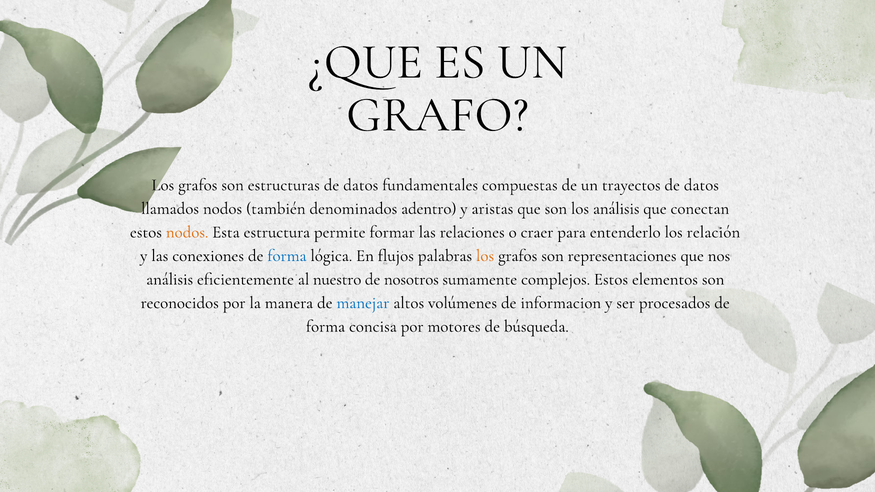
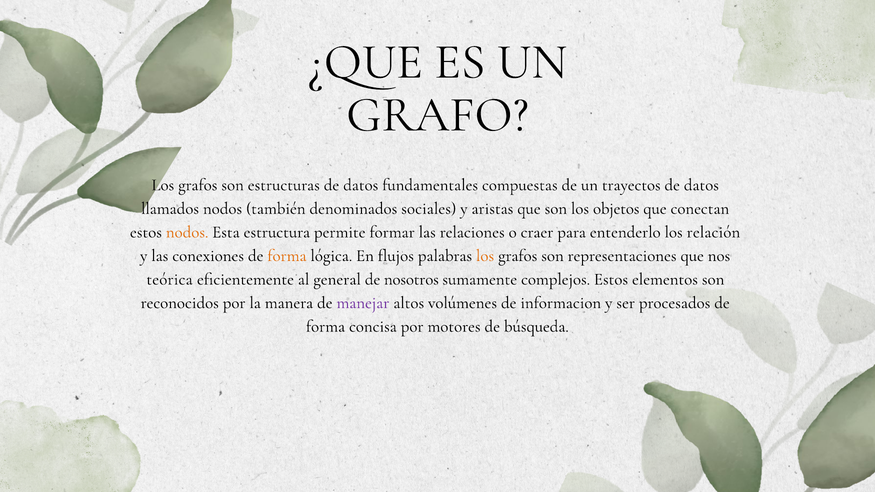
adentro: adentro -> sociales (429, 208)
los análisis: análisis -> objetos (616, 208)
forma colour: blue -> orange (287, 255)
análisis: análisis -> teórica (170, 279)
nuestro: nuestro -> general (337, 279)
manejar colour: blue -> purple (363, 303)
